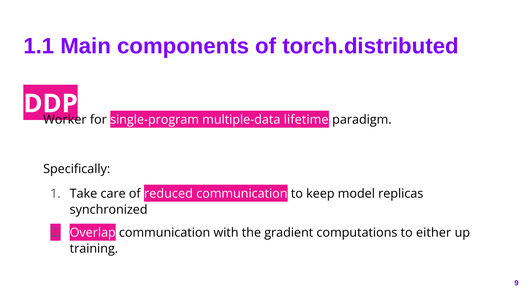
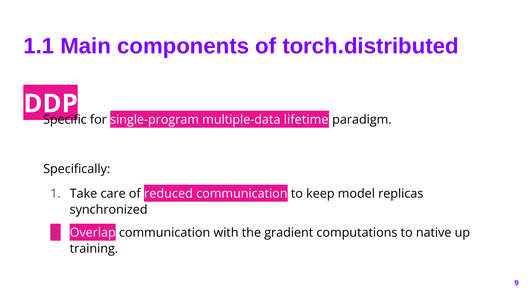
Worker: Worker -> Specific (65, 120)
either: either -> native (434, 233)
